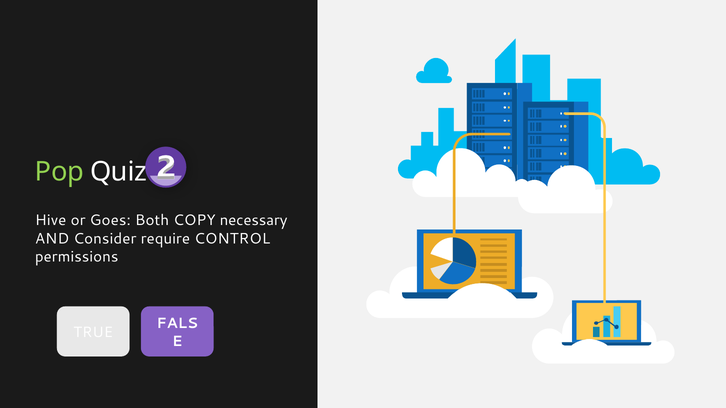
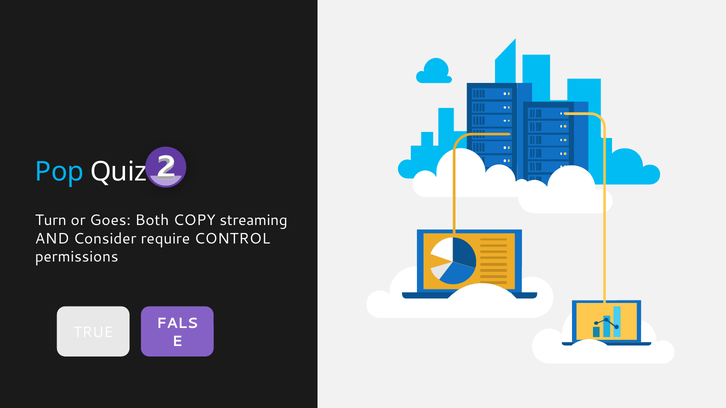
Pop colour: light green -> light blue (59, 172)
Hive: Hive -> Turn (51, 221)
necessary: necessary -> streaming (254, 221)
